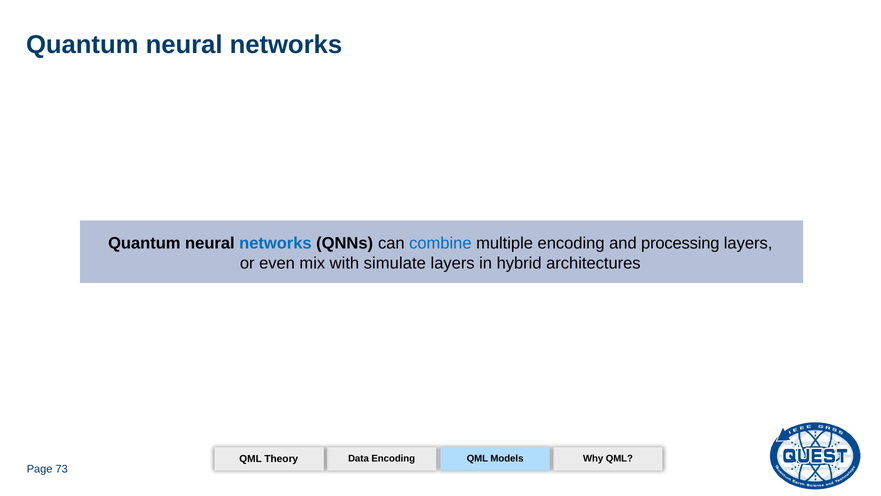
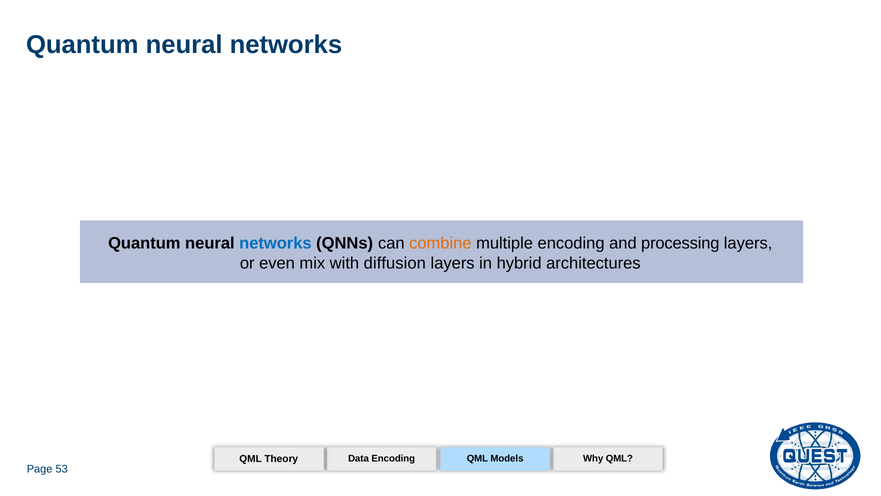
combine colour: blue -> orange (440, 243)
simulate: simulate -> diffusion (395, 263)
73: 73 -> 53 (62, 468)
